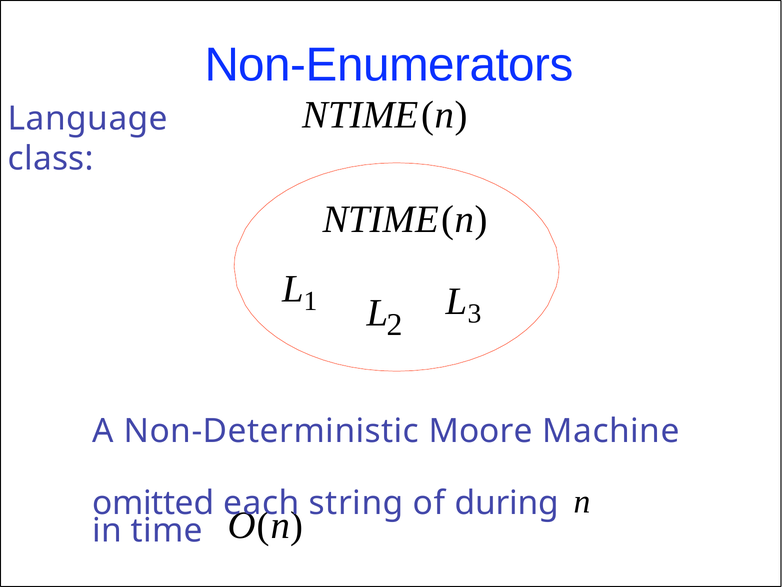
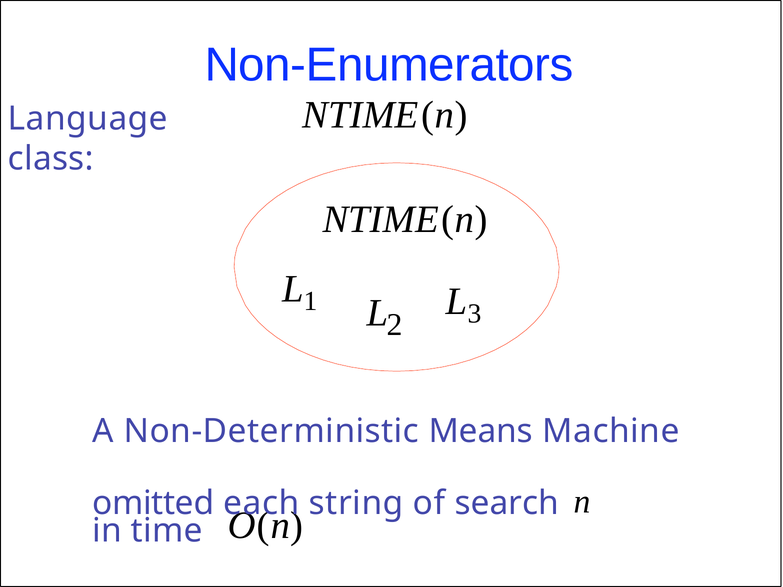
Moore: Moore -> Means (481, 431)
during: during -> search (507, 503)
